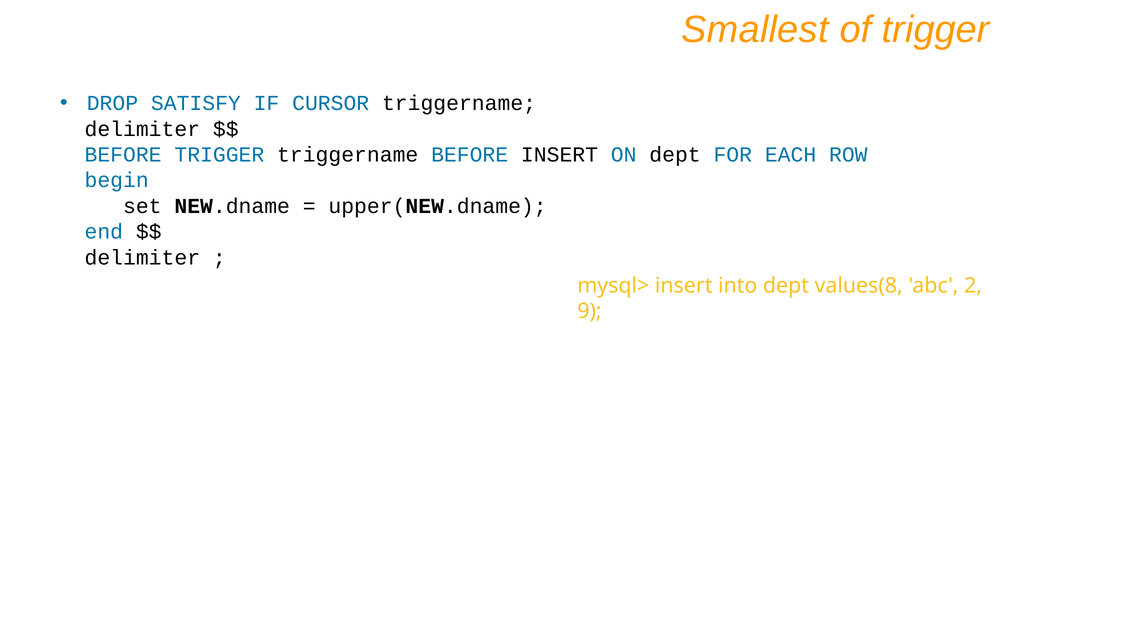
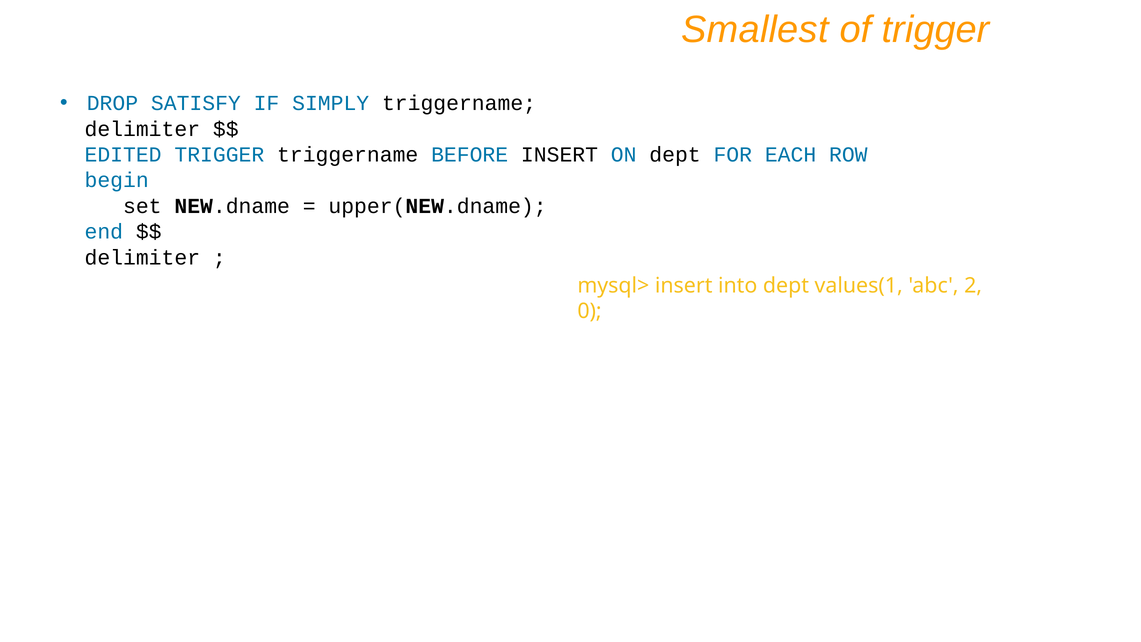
CURSOR: CURSOR -> SIMPLY (331, 103)
BEFORE: BEFORE -> EDITED (123, 155)
values(8: values(8 -> values(1 (859, 286)
9: 9 -> 0 (590, 311)
